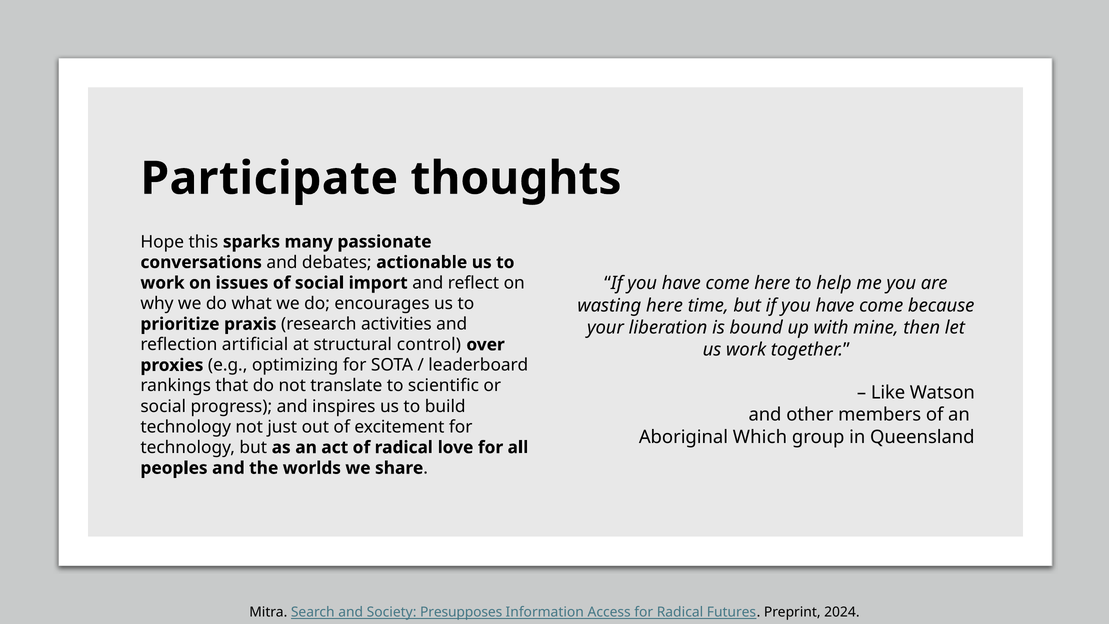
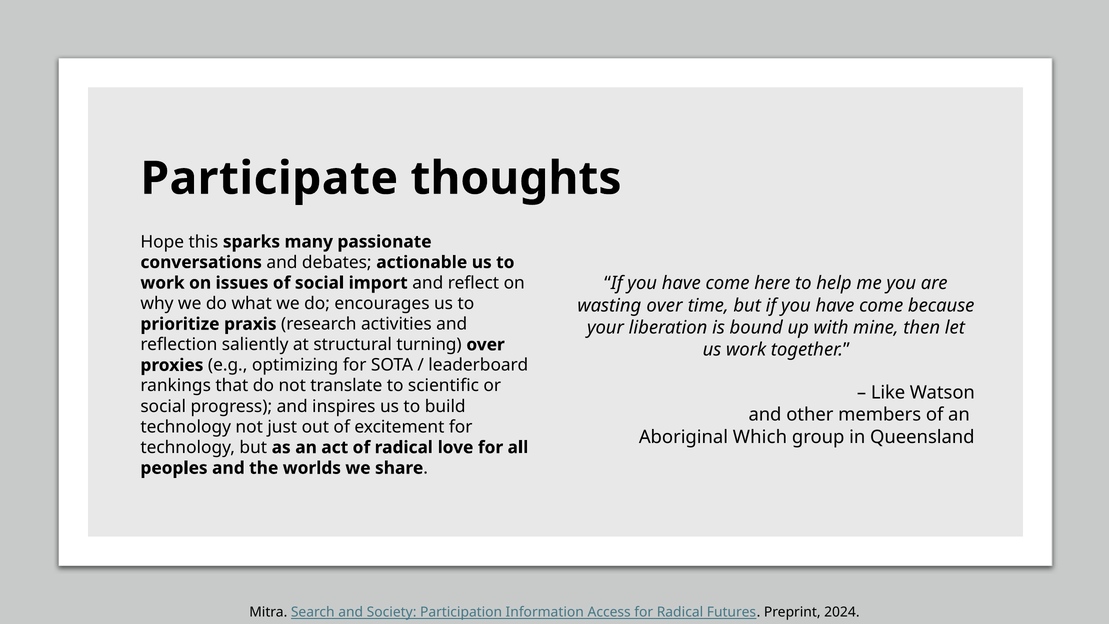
wasting here: here -> over (664, 305)
artificial: artificial -> saliently (255, 345)
control: control -> turning (429, 345)
Presupposes: Presupposes -> Participation (461, 612)
